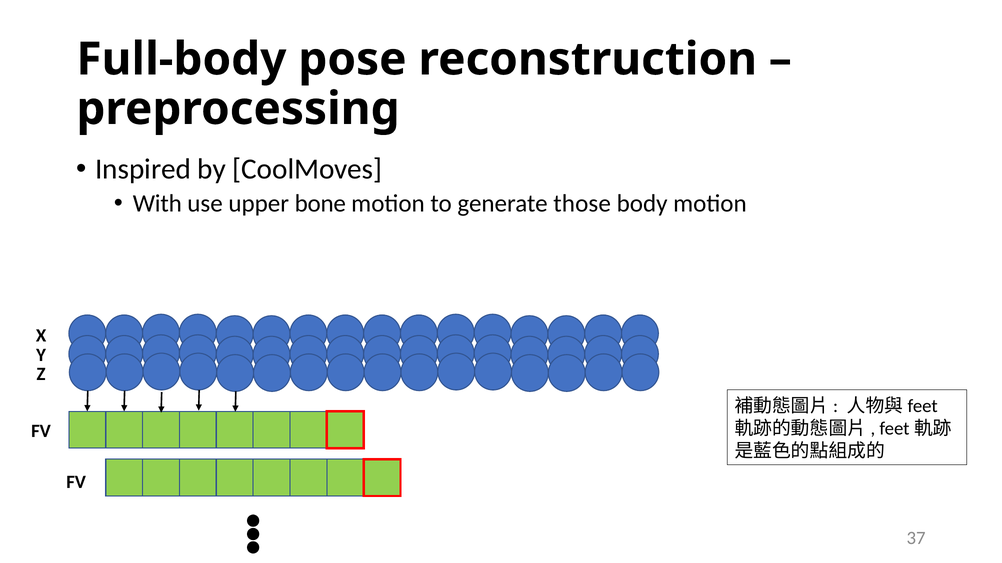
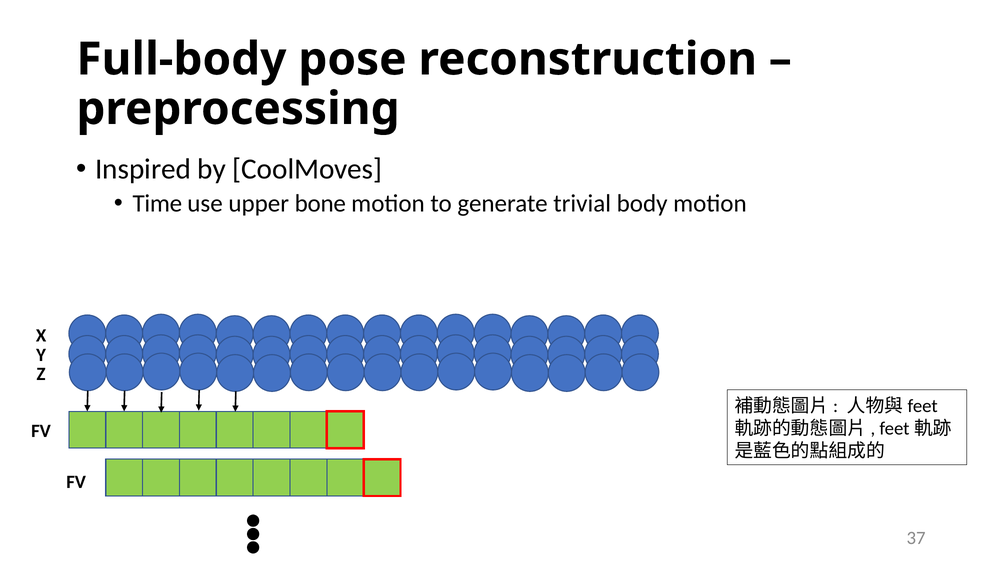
With: With -> Time (157, 204)
those: those -> trivial (582, 204)
